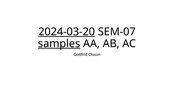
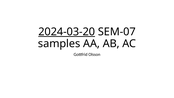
samples underline: present -> none (59, 43)
